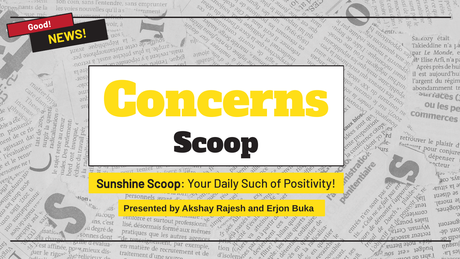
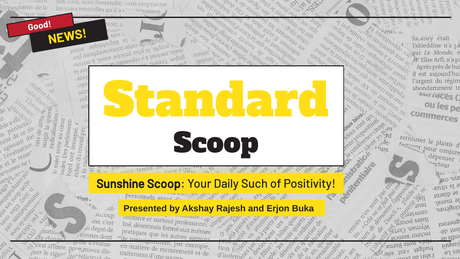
Concerns: Concerns -> Standard (216, 101)
